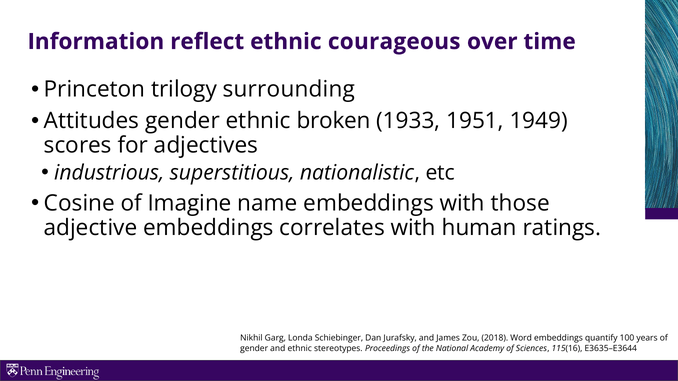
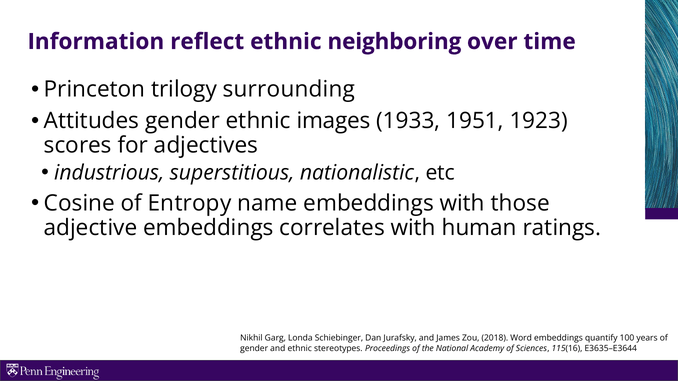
courageous: courageous -> neighboring (394, 42)
broken: broken -> images (334, 121)
1949: 1949 -> 1923 (539, 121)
Imagine: Imagine -> Entropy (190, 203)
